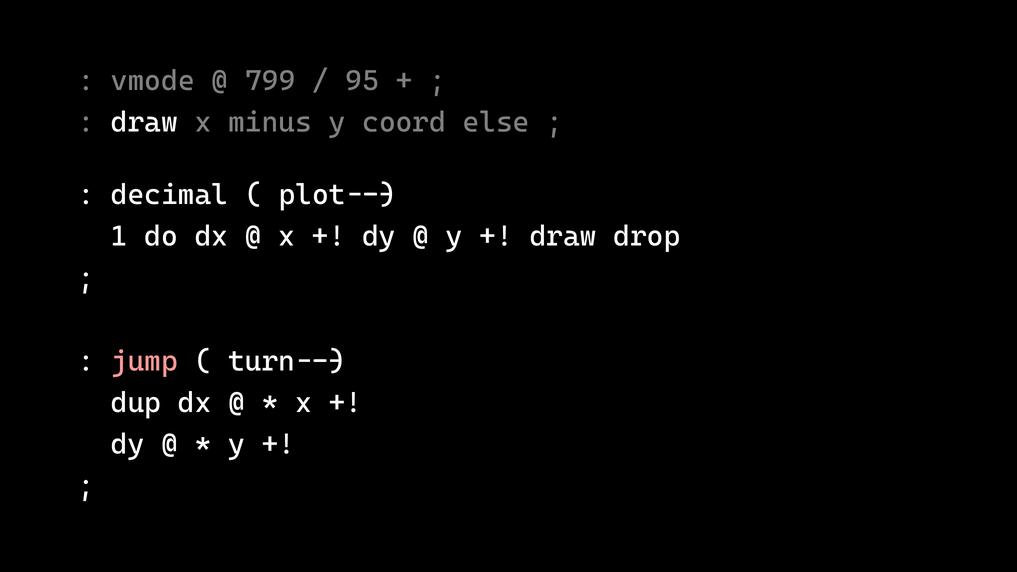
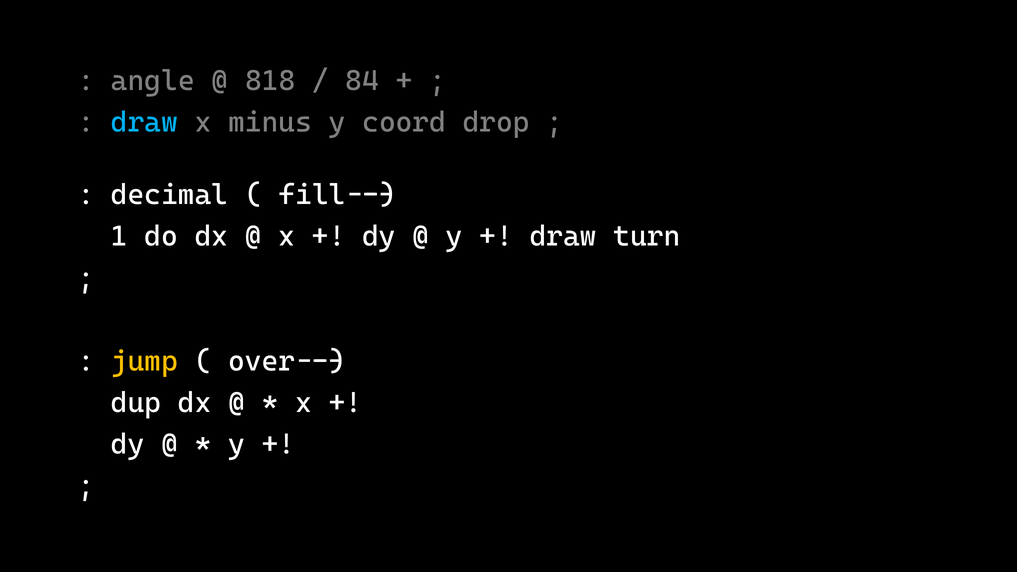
vmode: vmode -> angle (153, 81)
799: 799 -> 818 (270, 81)
95: 95 -> 84 (362, 81)
draw colour: white -> light blue (144, 123)
else: else -> drop (496, 123)
plot--: plot-- -> fill-- (337, 195)
drop: drop -> turn (647, 237)
jump colour: pink -> yellow (144, 361)
turn--: turn-- -> over-- (287, 361)
